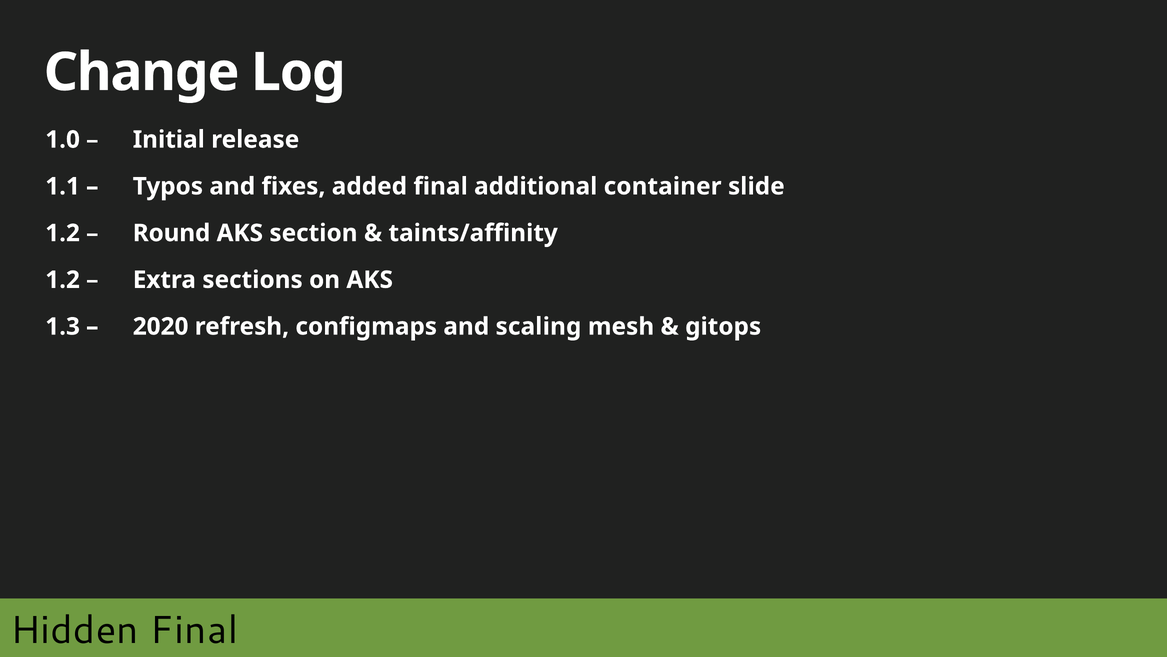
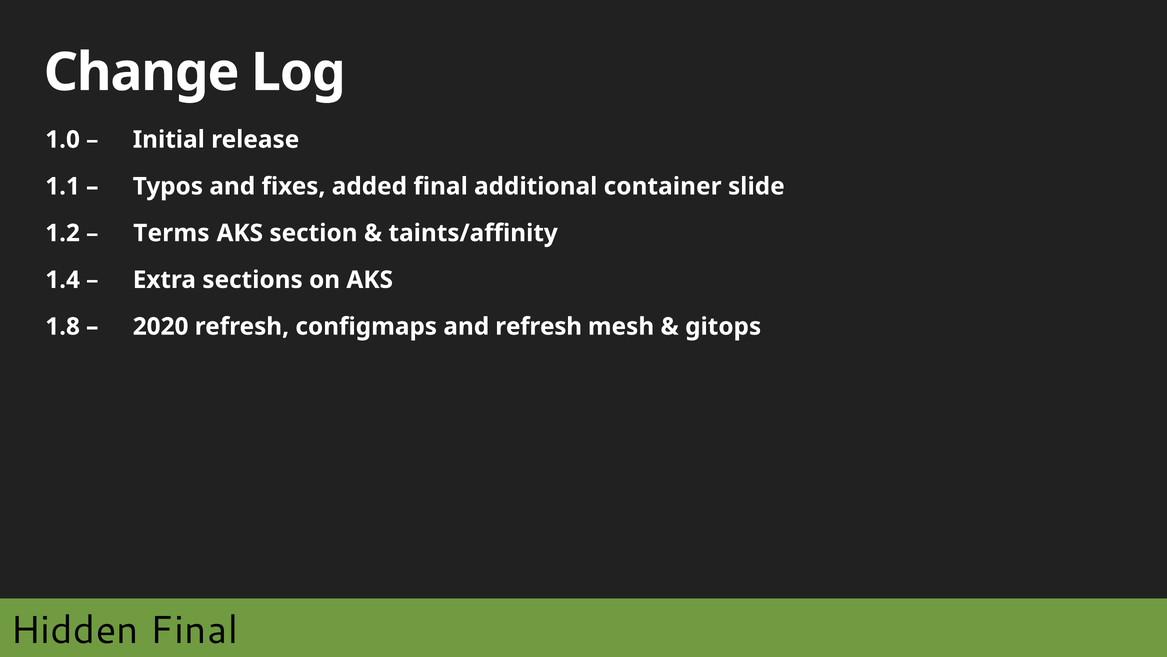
Round: Round -> Terms (171, 233)
1.2: 1.2 -> 1.4 (63, 280)
1.3: 1.3 -> 1.8 (63, 326)
and scaling: scaling -> refresh (539, 326)
